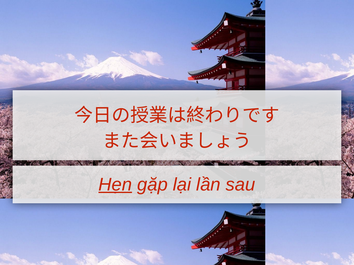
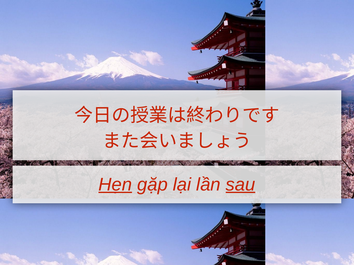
sau underline: none -> present (241, 185)
